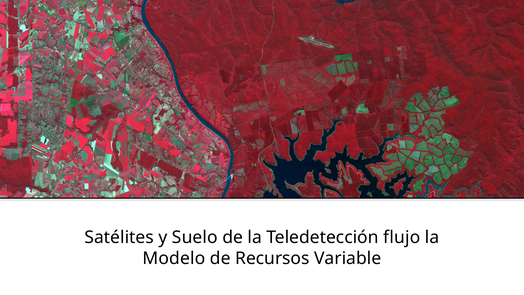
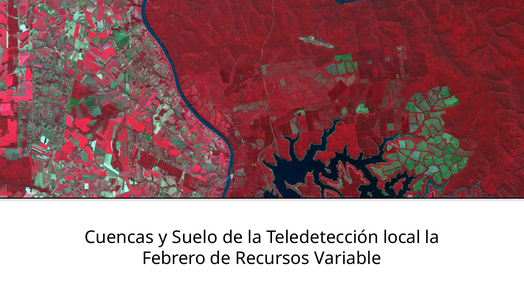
Satélites: Satélites -> Cuencas (119, 237)
flujo: flujo -> local (402, 237)
Modelo: Modelo -> Febrero (174, 258)
